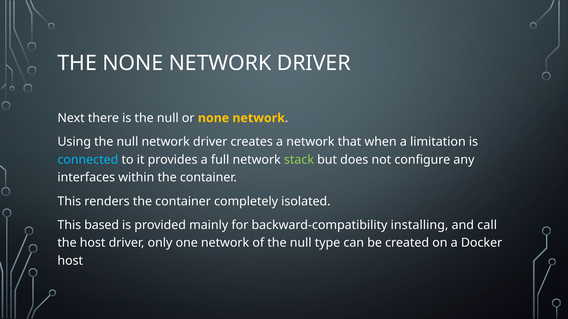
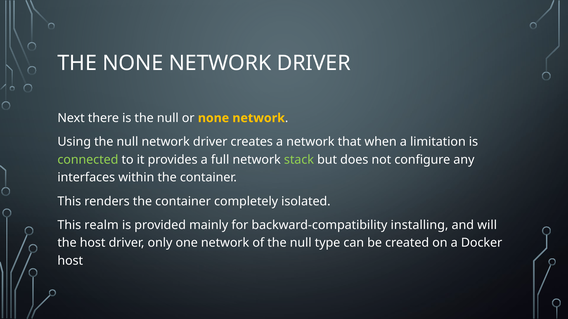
connected colour: light blue -> light green (88, 160)
based: based -> realm (102, 225)
call: call -> will (487, 225)
